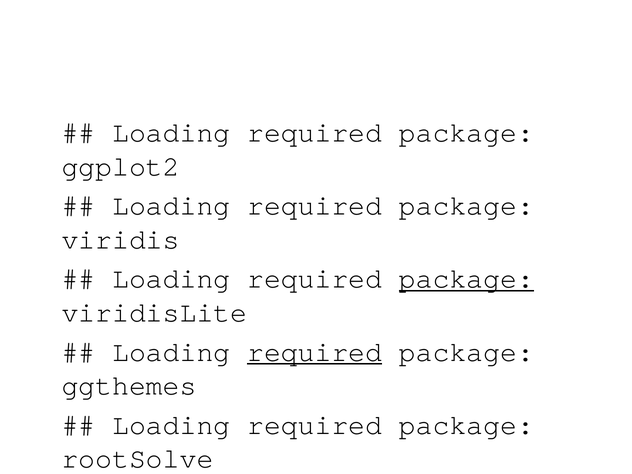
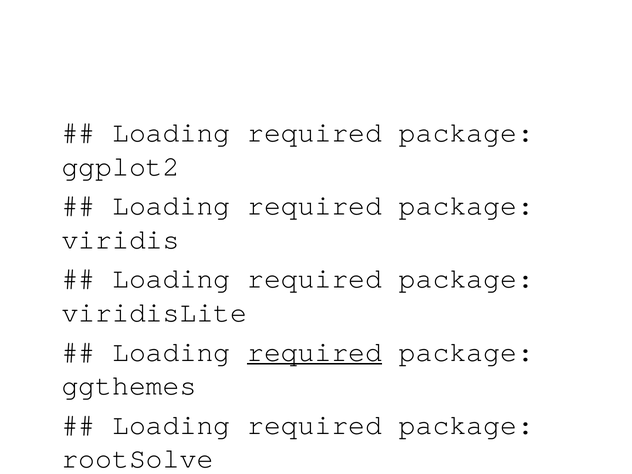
package underline: present -> none (466, 279)
